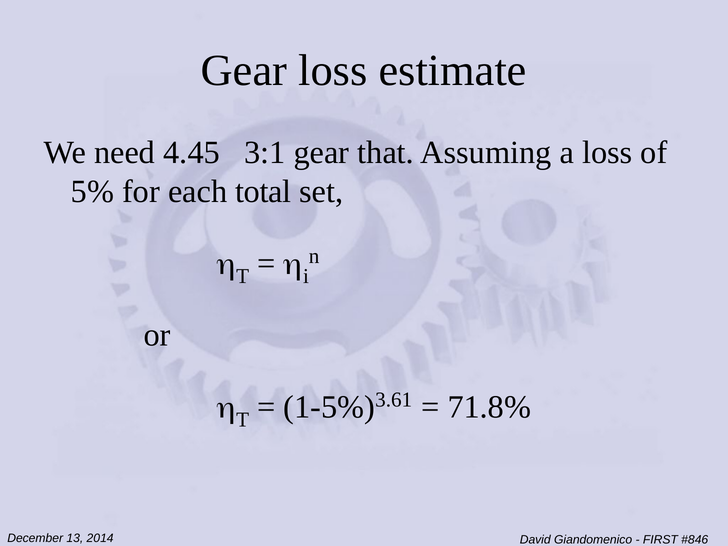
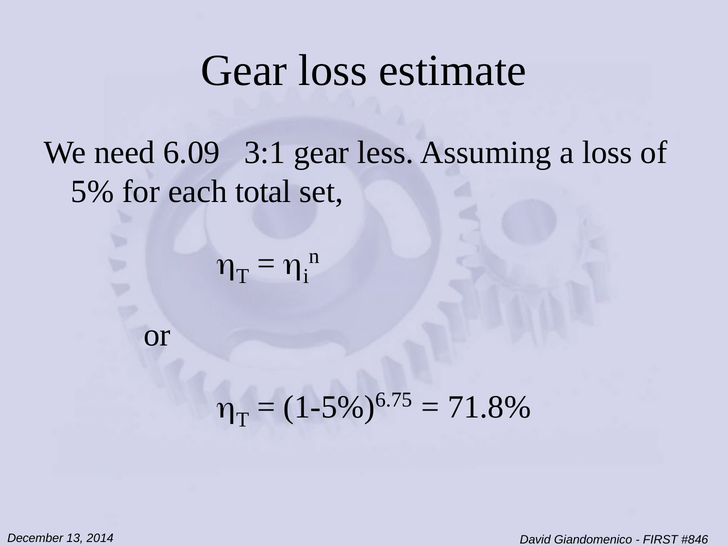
4.45: 4.45 -> 6.09 (192, 153)
that: that -> less (386, 153)
3.61: 3.61 -> 6.75 (394, 400)
